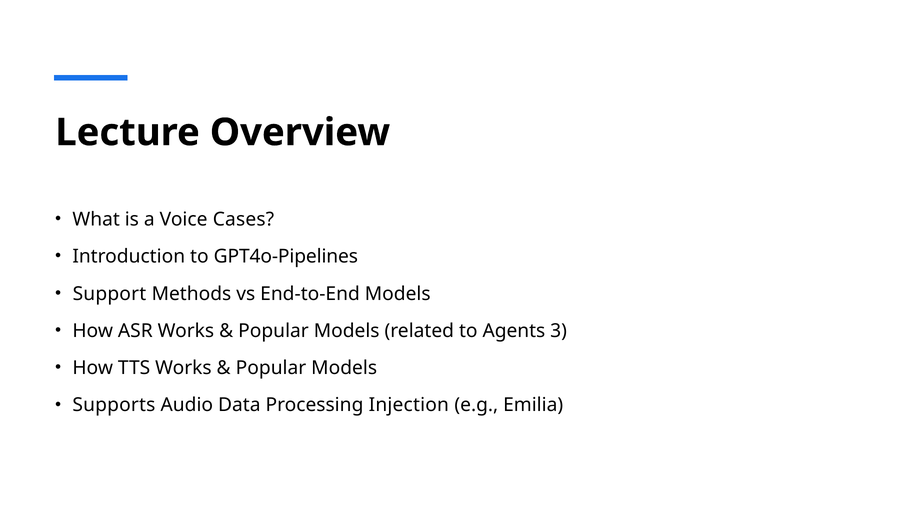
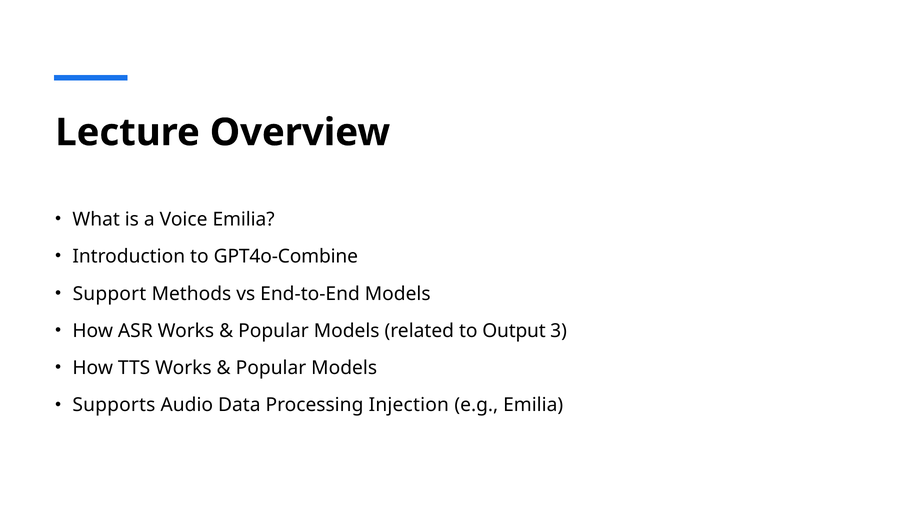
Voice Cases: Cases -> Emilia (244, 220)
GPT4o-Pipelines: GPT4o-Pipelines -> GPT4o-Combine (286, 257)
Agents: Agents -> Output (514, 331)
